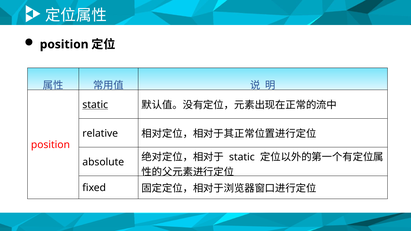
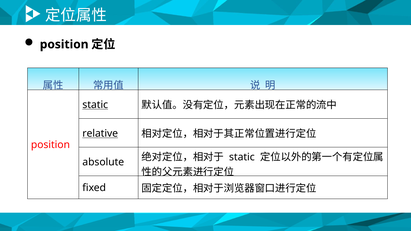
relative underline: none -> present (100, 134)
